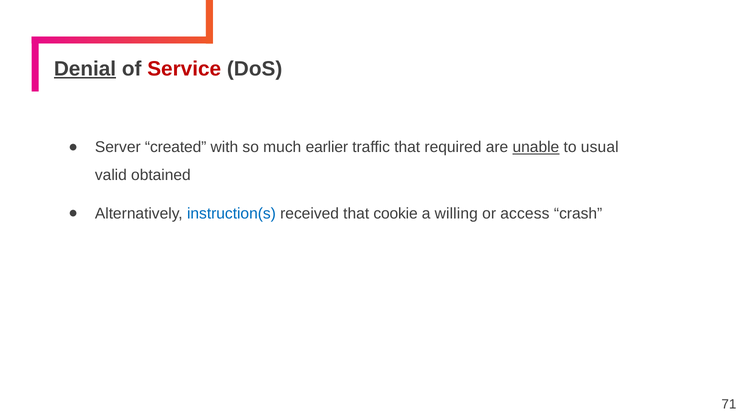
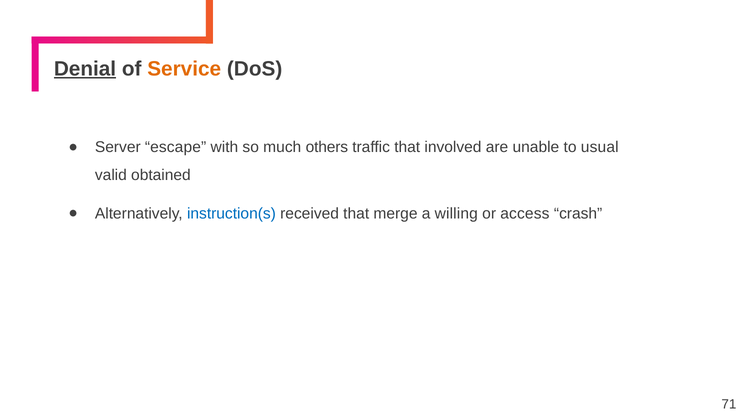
Service colour: red -> orange (184, 69)
created: created -> escape (176, 147)
earlier: earlier -> others (327, 147)
required: required -> involved (453, 147)
unable underline: present -> none (536, 147)
cookie: cookie -> merge (395, 214)
